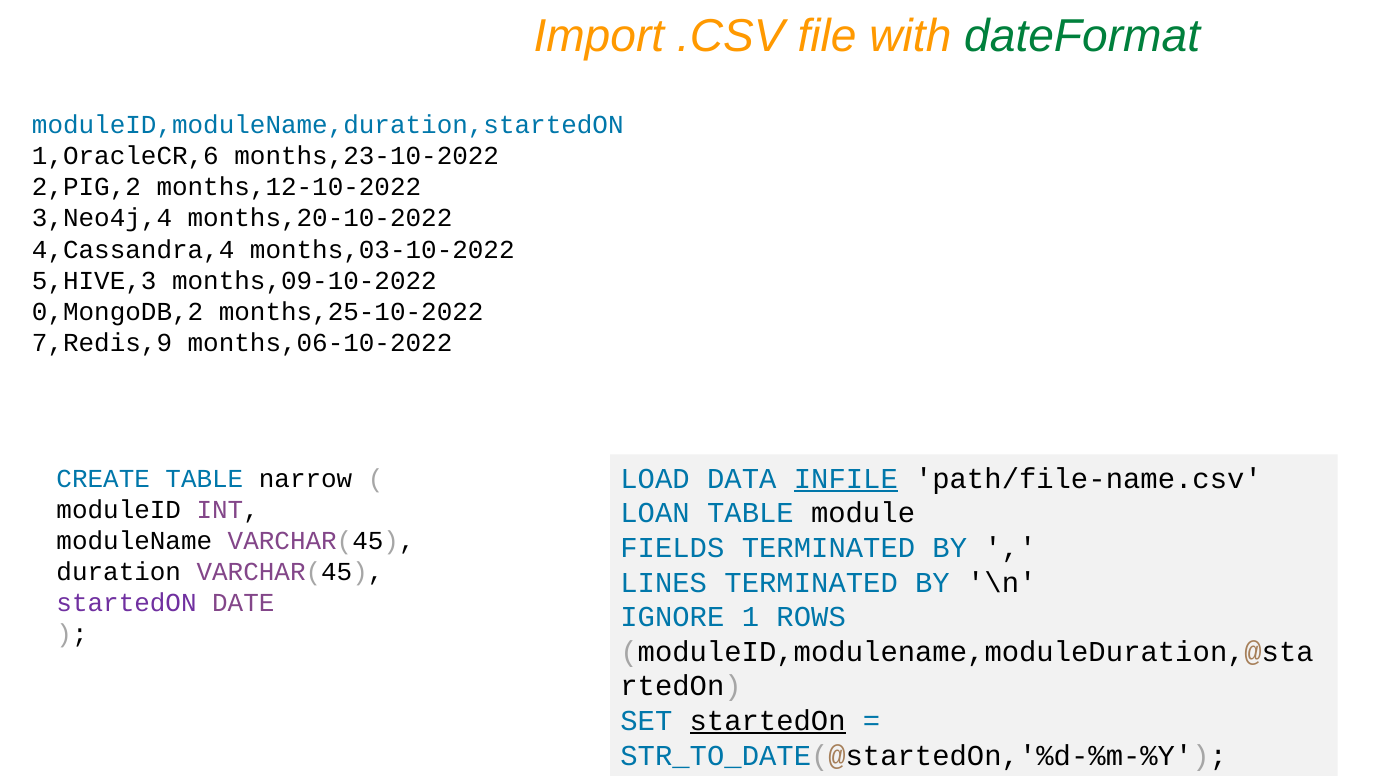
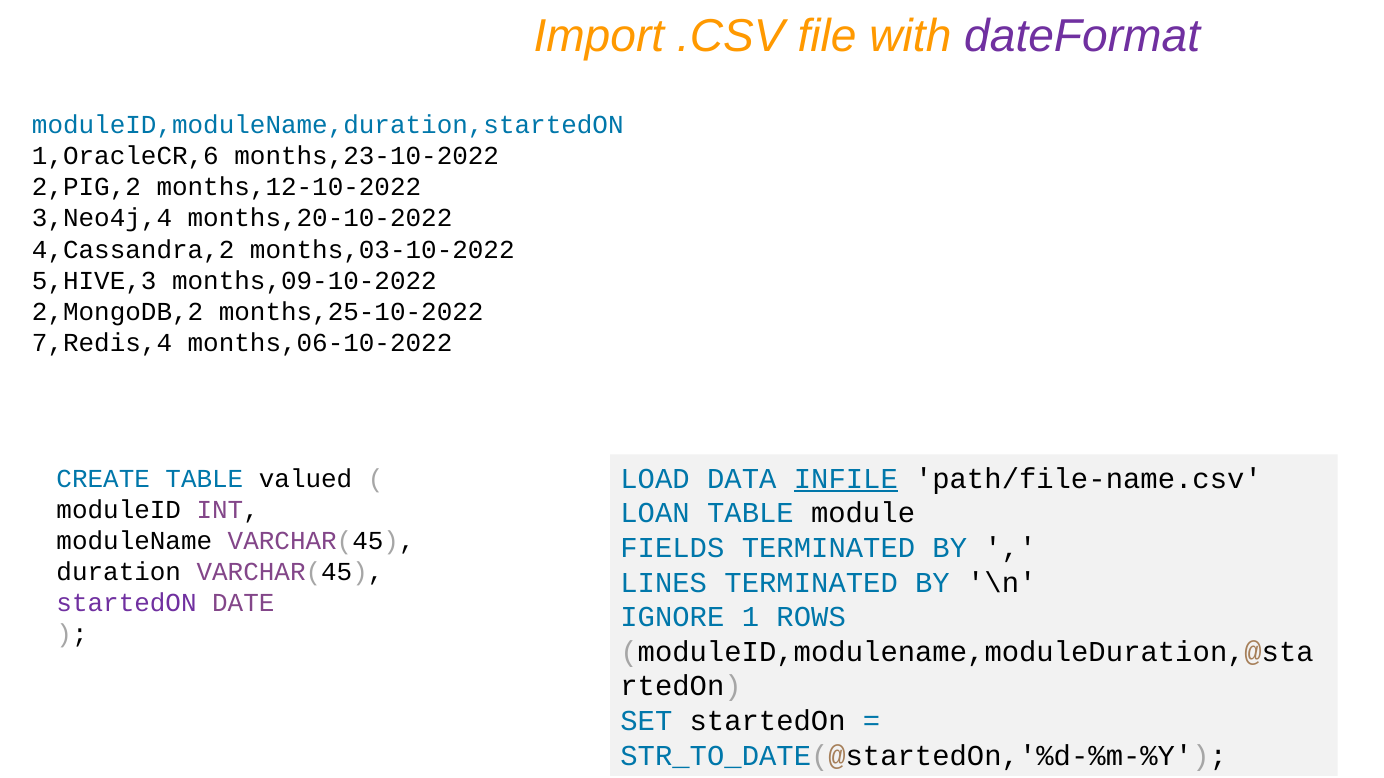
dateFormat colour: green -> purple (1082, 36)
4,Cassandra,4: 4,Cassandra,4 -> 4,Cassandra,2 (133, 250)
0,MongoDB,2: 0,MongoDB,2 -> 2,MongoDB,2 (118, 312)
7,Redis,9: 7,Redis,9 -> 7,Redis,4 (102, 343)
narrow: narrow -> valued (306, 479)
startedOn underline: present -> none (768, 721)
